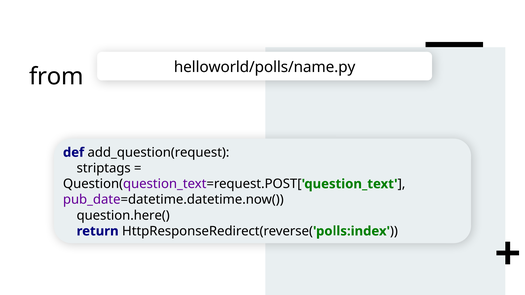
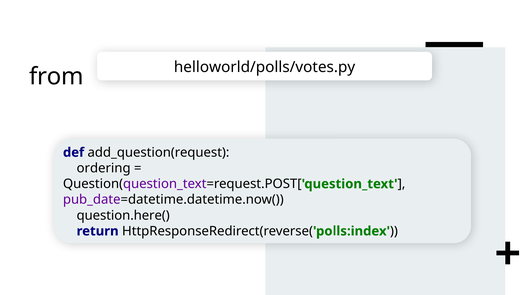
helloworld/polls/name.py: helloworld/polls/name.py -> helloworld/polls/votes.py (265, 67)
striptags: striptags -> ordering (104, 168)
